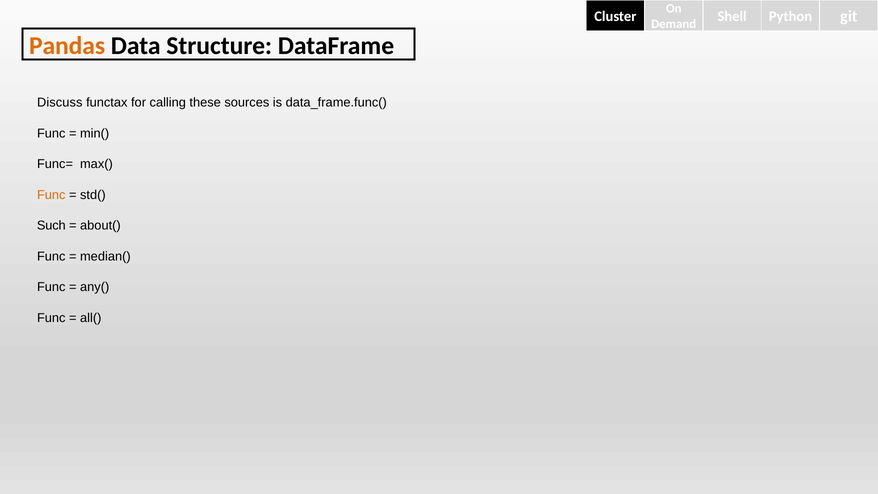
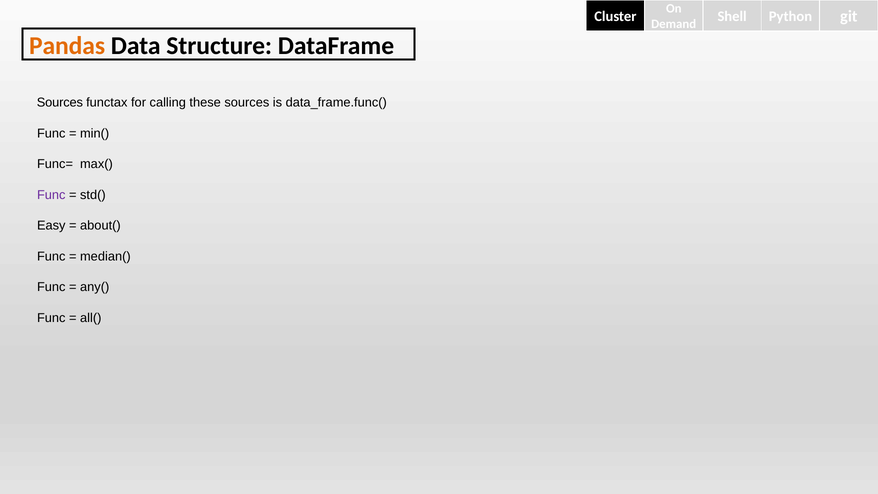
Discuss: Discuss -> Sources (60, 103)
Func colour: orange -> purple (51, 195)
Such: Such -> Easy (51, 226)
